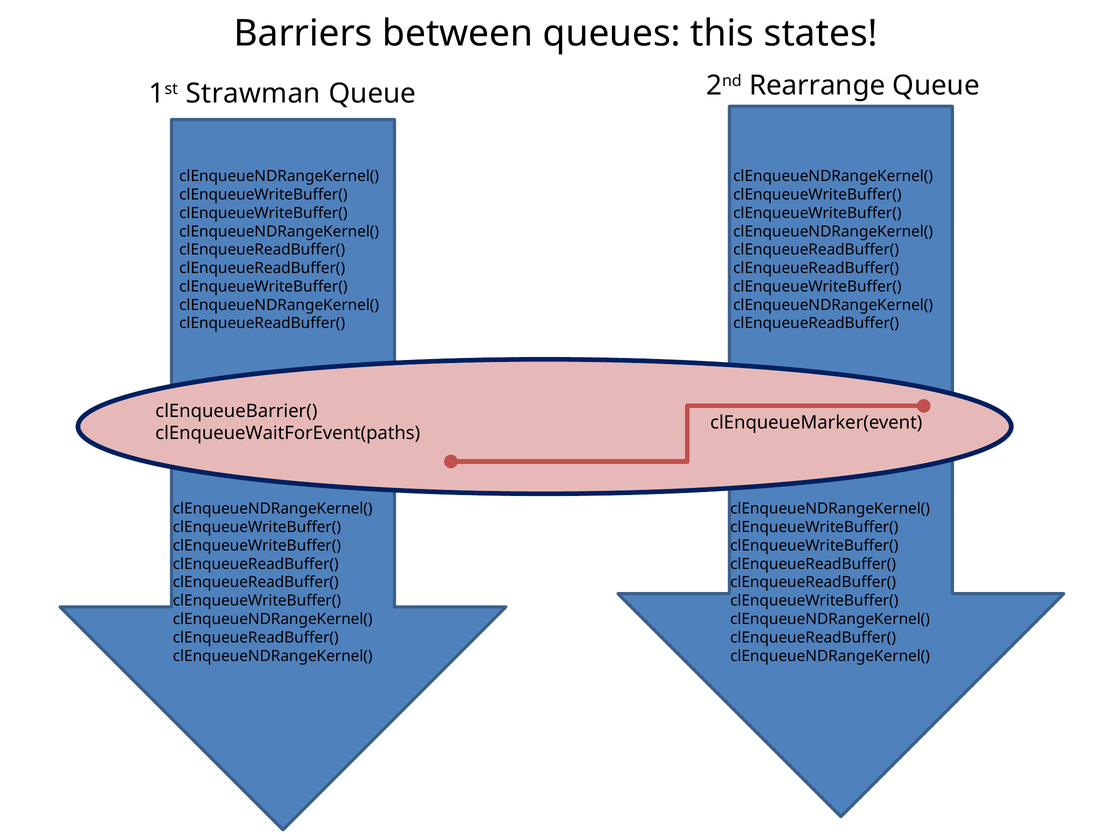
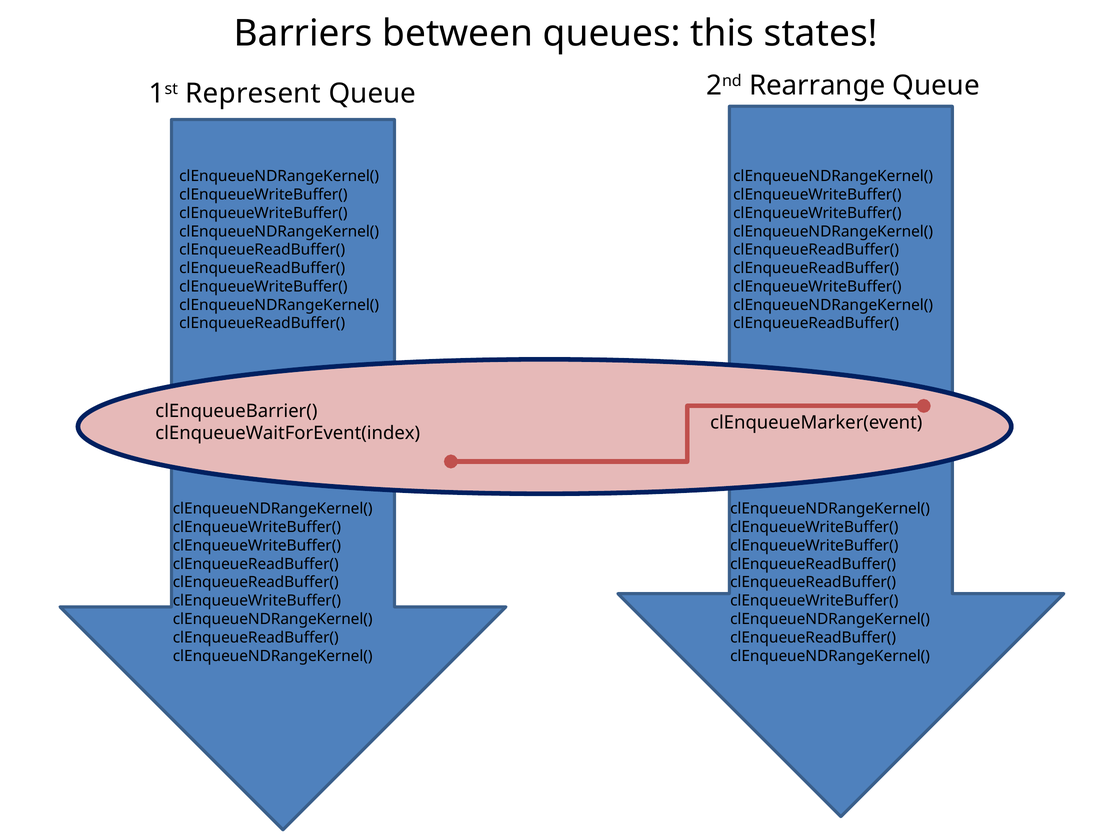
Strawman: Strawman -> Represent (253, 93)
clEnqueueWaitForEvent(paths: clEnqueueWaitForEvent(paths -> clEnqueueWaitForEvent(index (288, 433)
